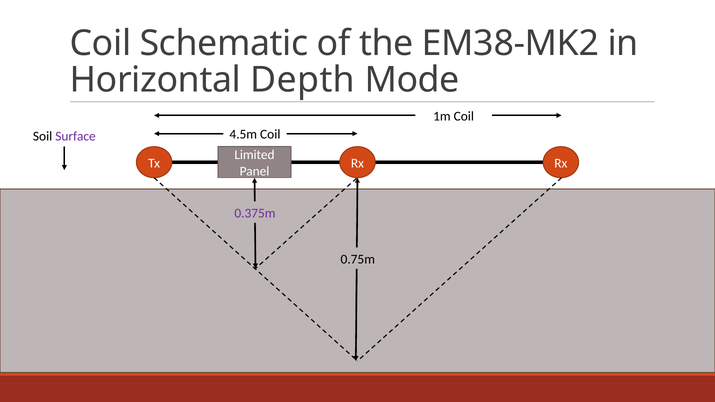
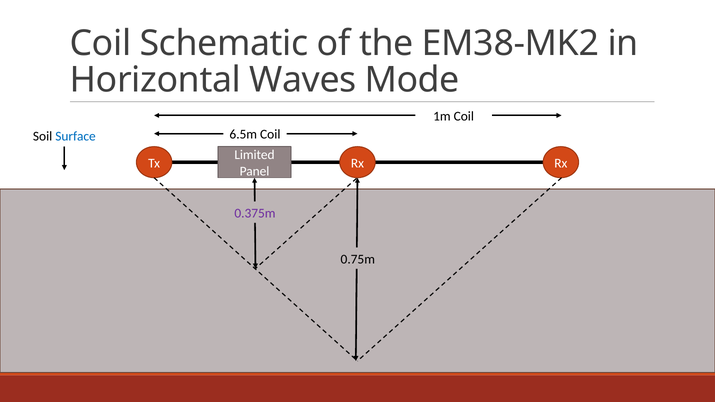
Depth: Depth -> Waves (303, 80)
4.5m: 4.5m -> 6.5m (243, 134)
Surface colour: purple -> blue (76, 137)
